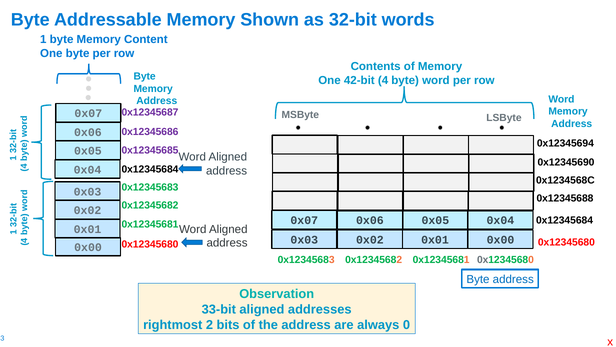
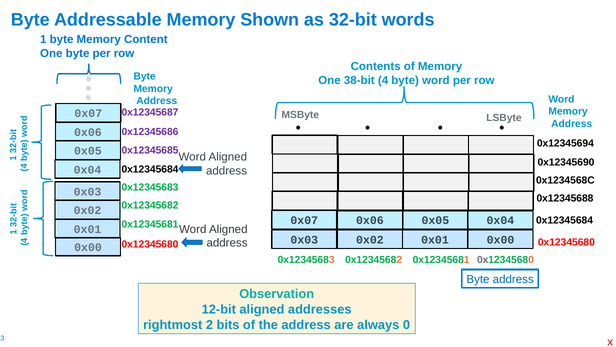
42-bit: 42-bit -> 38-bit (359, 80)
33-bit: 33-bit -> 12-bit (219, 309)
